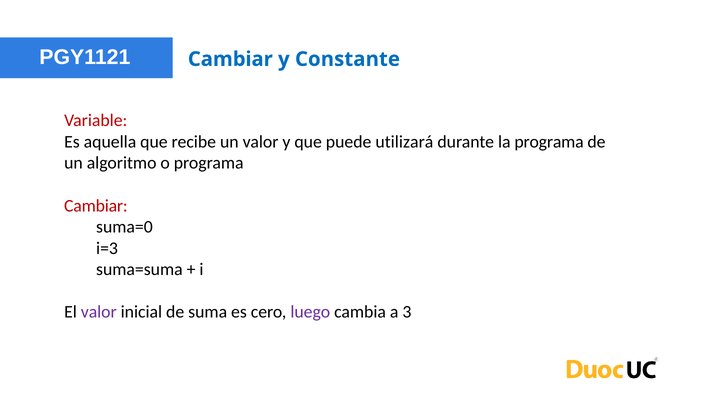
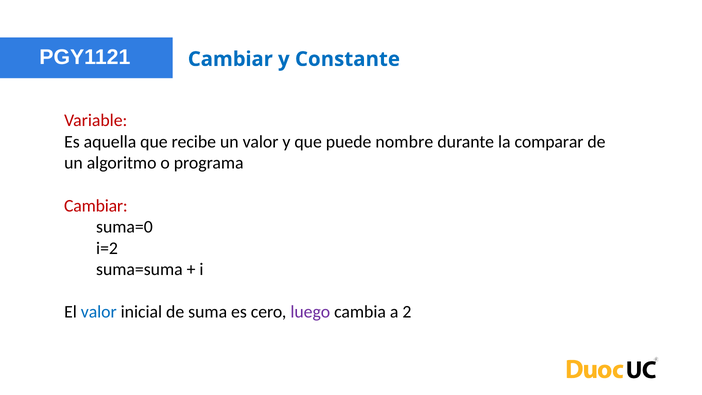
utilizará: utilizará -> nombre (404, 142)
la programa: programa -> comparar (549, 142)
i=3: i=3 -> i=2 (107, 248)
valor colour: purple -> blue (99, 312)
3: 3 -> 2 (407, 312)
